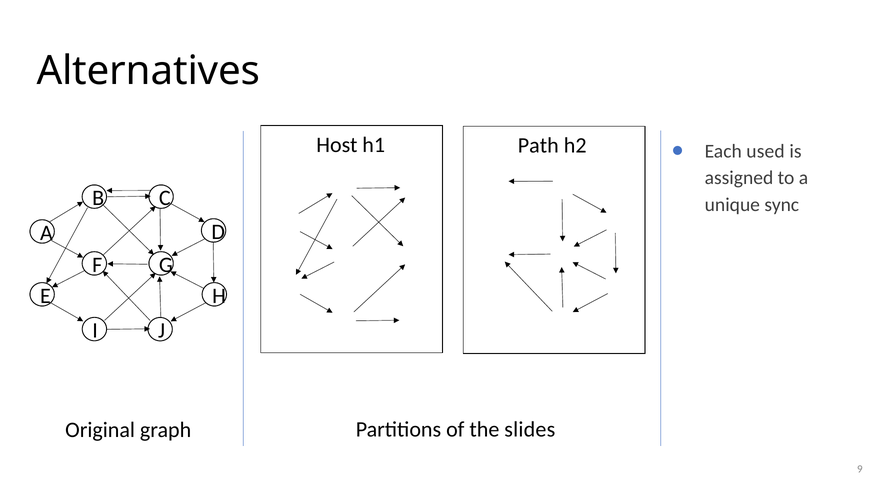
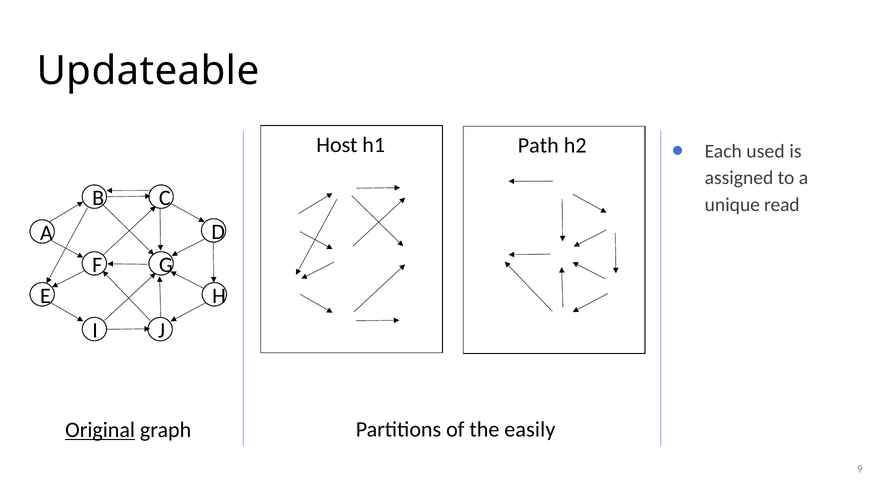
Alternatives: Alternatives -> Updateable (148, 71)
sync: sync -> read (782, 205)
Original underline: none -> present (100, 430)
slides: slides -> easily (530, 429)
